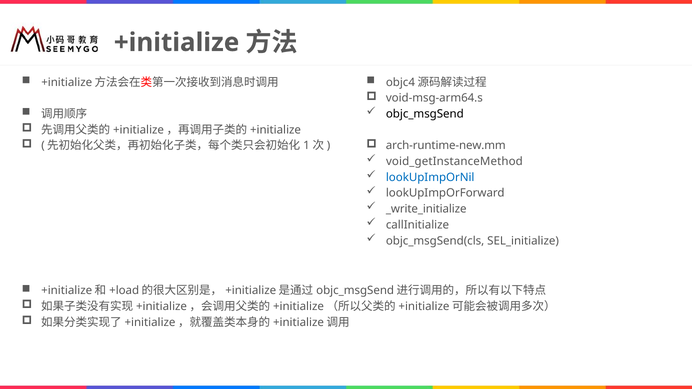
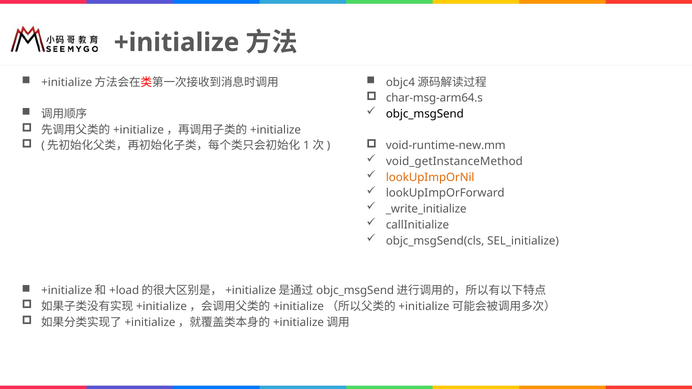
void-msg-arm64.s: void-msg-arm64.s -> char-msg-arm64.s (434, 98)
arch-runtime-new.mm: arch-runtime-new.mm -> void-runtime-new.mm (446, 146)
lookUpImpOrNil colour: blue -> orange (430, 177)
